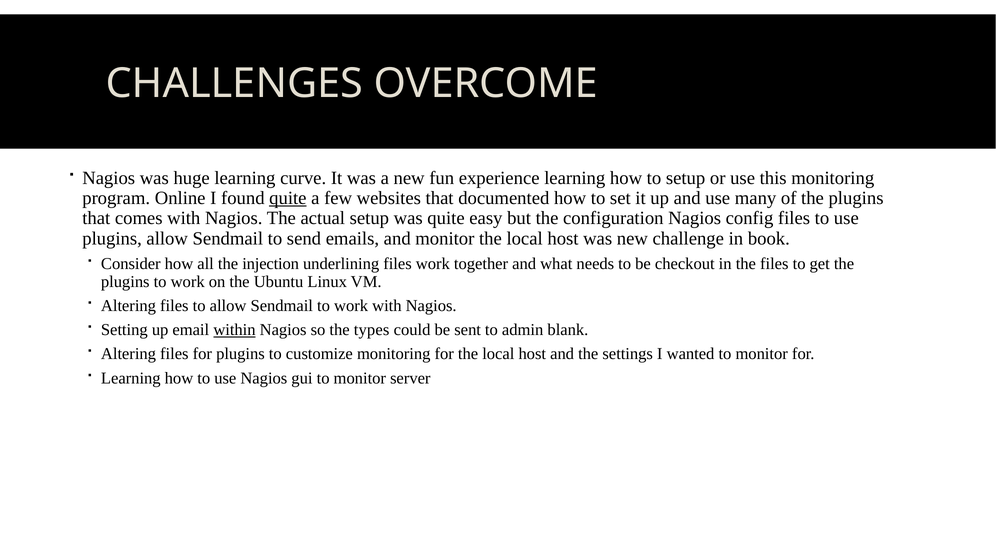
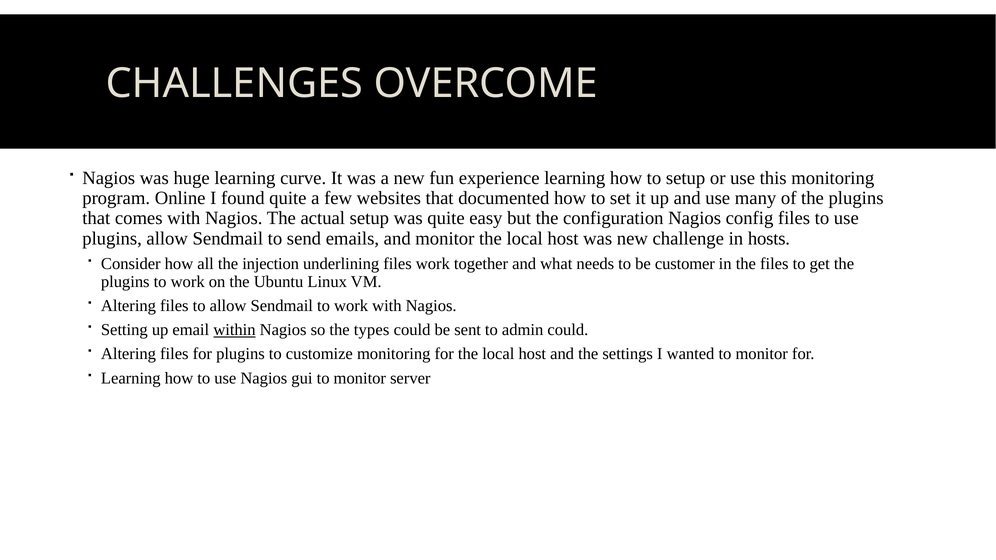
quite underline: present -> none (288, 198)
book: book -> hosts (769, 239)
checkout: checkout -> customer (685, 264)
admin blank: blank -> could (568, 330)
